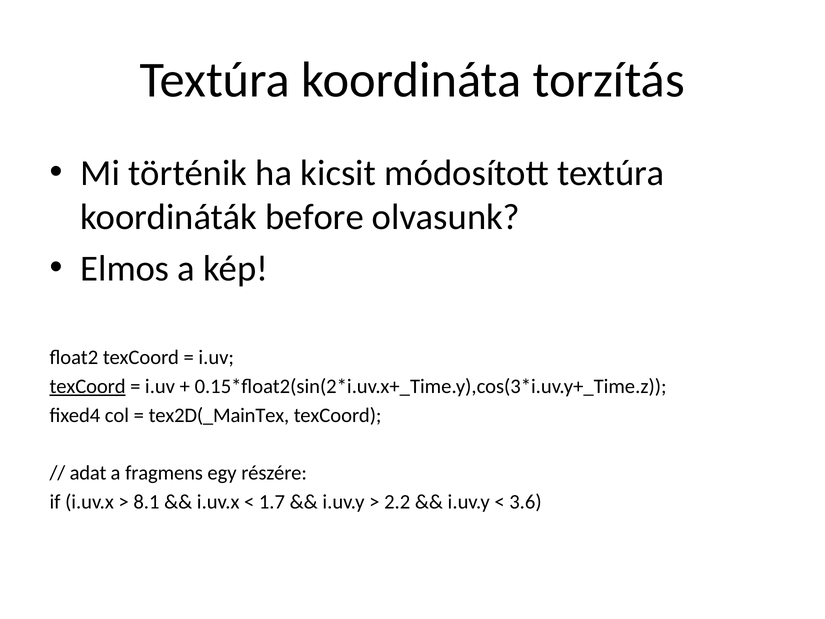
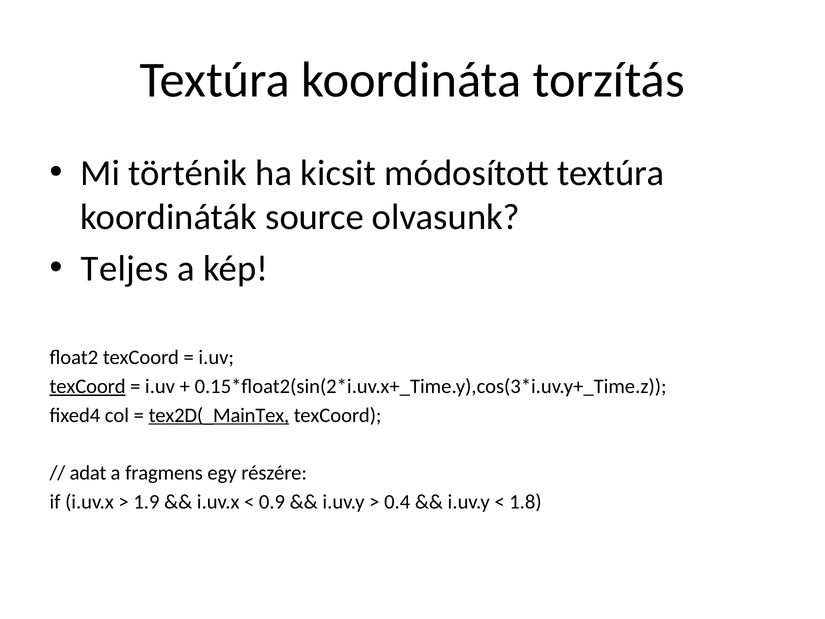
before: before -> source (315, 217)
Elmos: Elmos -> Teljes (125, 269)
tex2D(_MainTex underline: none -> present (219, 415)
8.1: 8.1 -> 1.9 (146, 502)
1.7: 1.7 -> 0.9 (272, 502)
2.2: 2.2 -> 0.4 (397, 502)
3.6: 3.6 -> 1.8 (525, 502)
